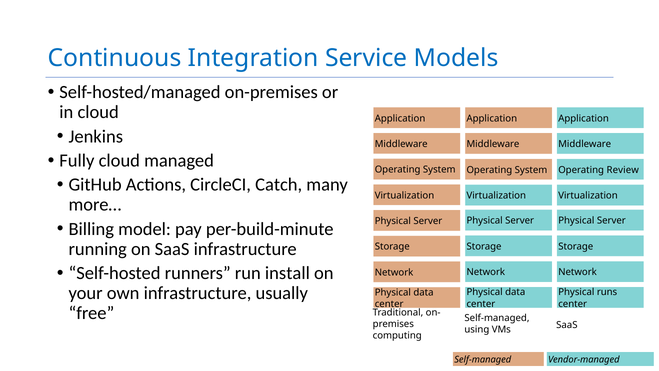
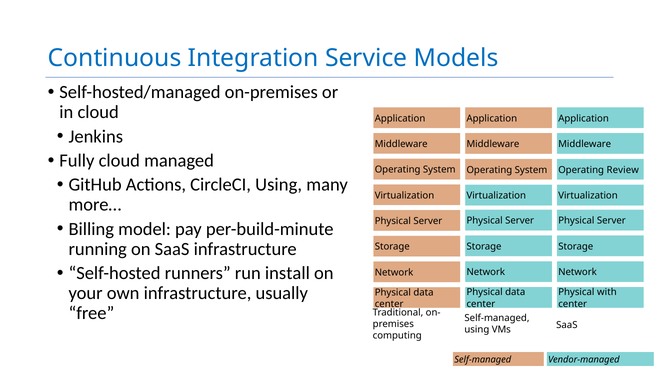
CircleCI Catch: Catch -> Using (279, 185)
runs: runs -> with (607, 292)
